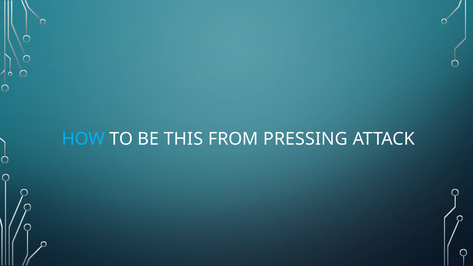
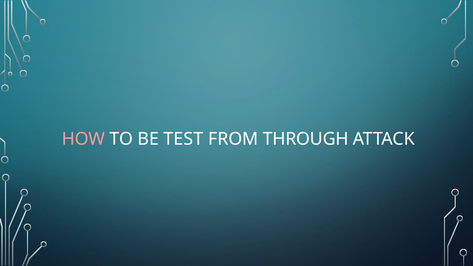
HOW colour: light blue -> pink (83, 139)
THIS: THIS -> TEST (183, 139)
PRESSING: PRESSING -> THROUGH (306, 139)
